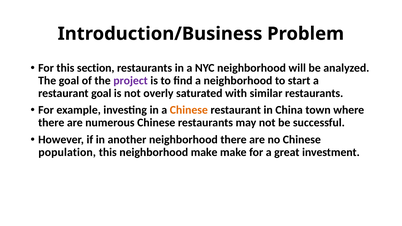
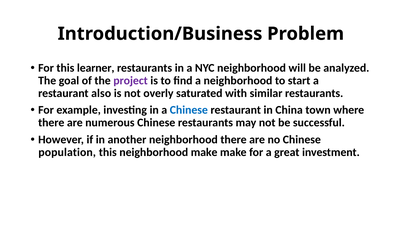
section: section -> learner (96, 68)
restaurant goal: goal -> also (101, 93)
Chinese colour: orange -> blue (189, 110)
